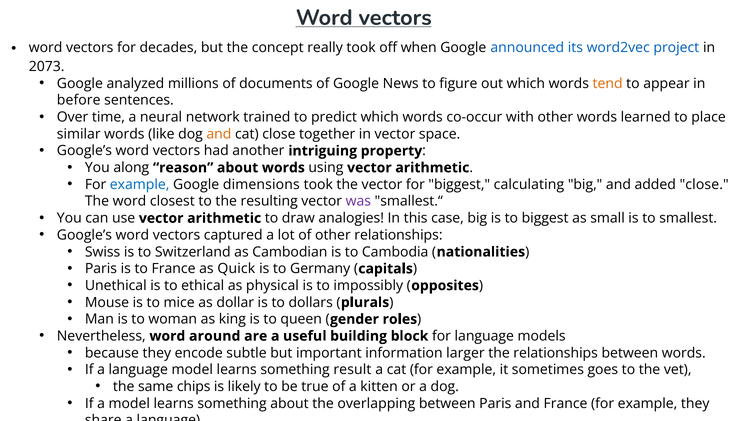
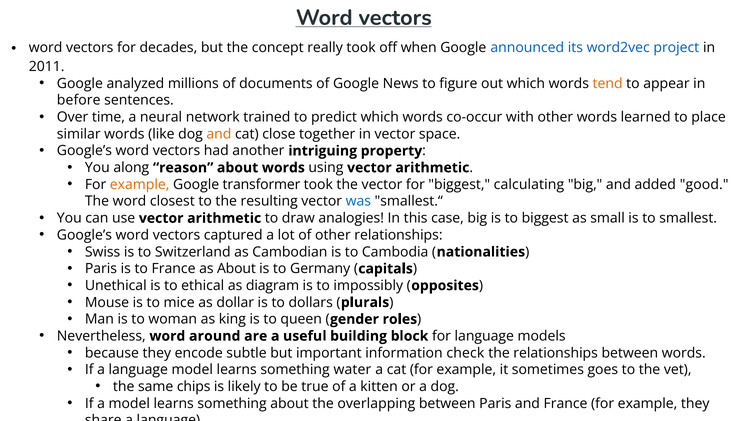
2073: 2073 -> 2011 (47, 67)
example colour: blue -> orange (140, 184)
dimensions: dimensions -> transformer (261, 184)
added close: close -> good (704, 184)
was colour: purple -> blue (358, 201)
as Quick: Quick -> About (236, 269)
physical: physical -> diagram (273, 285)
larger: larger -> check (465, 353)
result: result -> water (352, 370)
